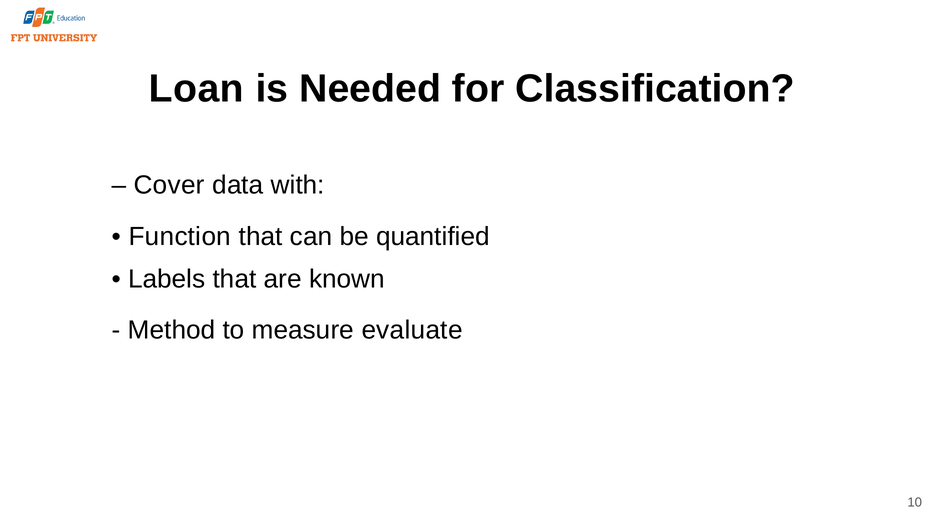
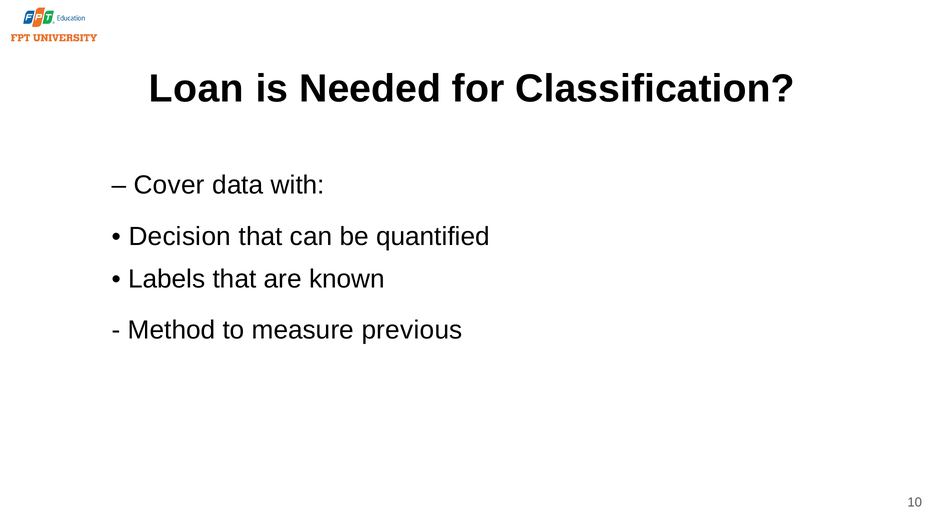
Function: Function -> Decision (180, 236)
evaluate: evaluate -> previous (412, 330)
